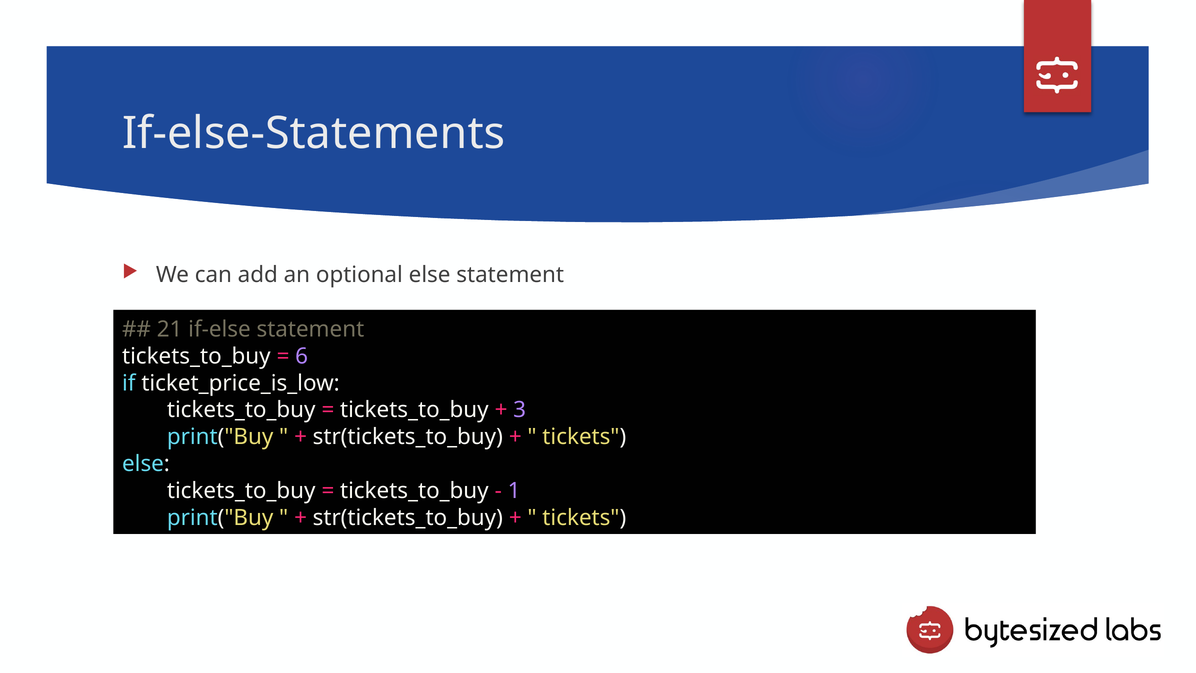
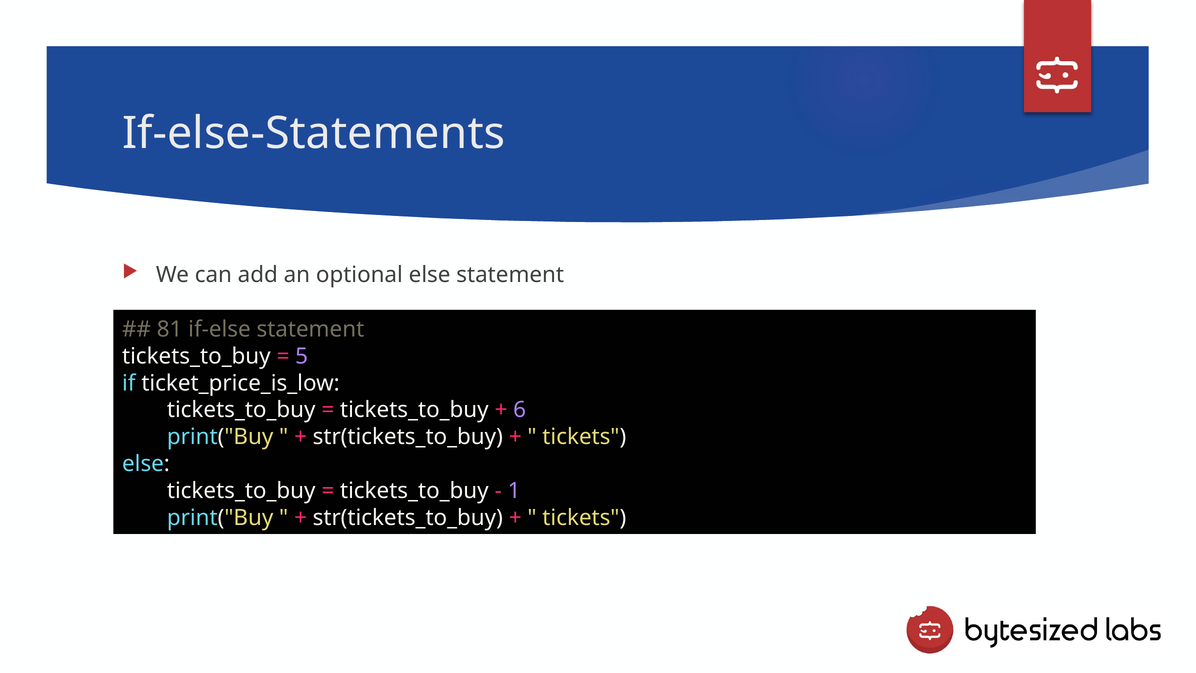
21: 21 -> 81 (170, 329)
6: 6 -> 5 (302, 356)
3: 3 -> 6 (520, 410)
